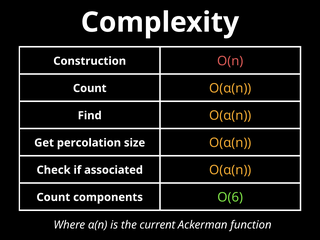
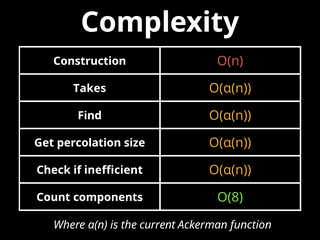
Count: Count -> Takes (90, 88)
associated: associated -> inefficient (113, 170)
O(6: O(6 -> O(8 (230, 197)
